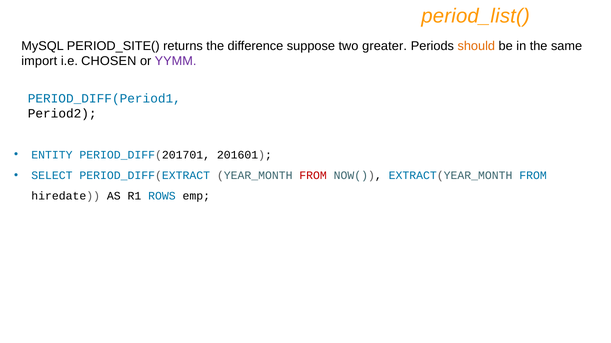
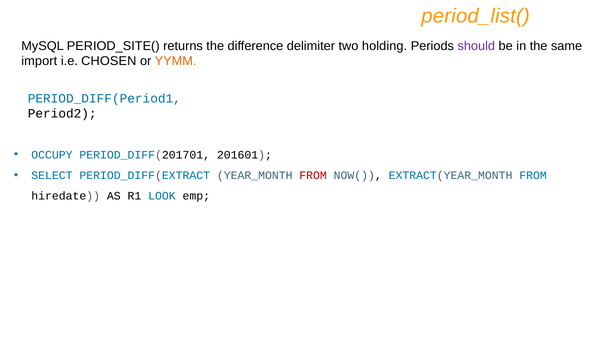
suppose: suppose -> delimiter (311, 46)
greater: greater -> holding (385, 46)
should colour: orange -> purple (476, 46)
YYMM colour: purple -> orange (176, 61)
ENTITY: ENTITY -> OCCUPY (52, 155)
ROWS: ROWS -> LOOK (162, 196)
